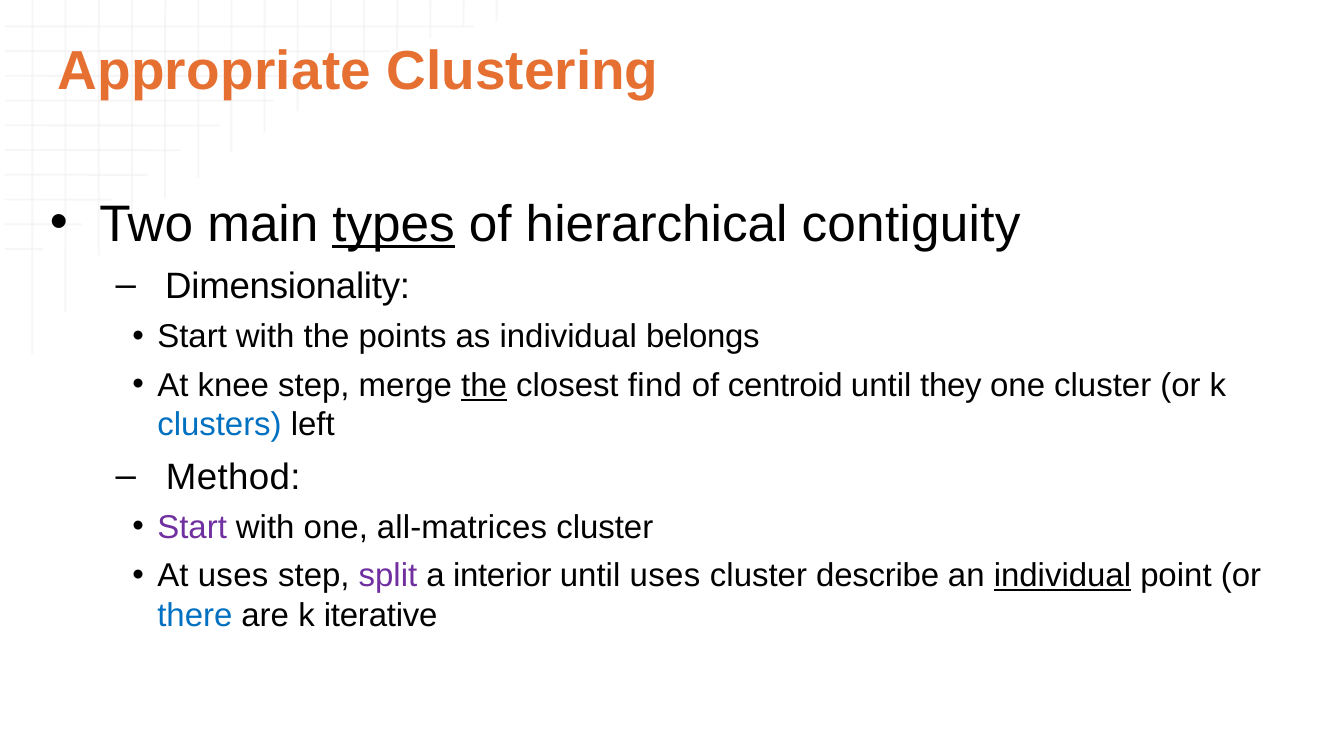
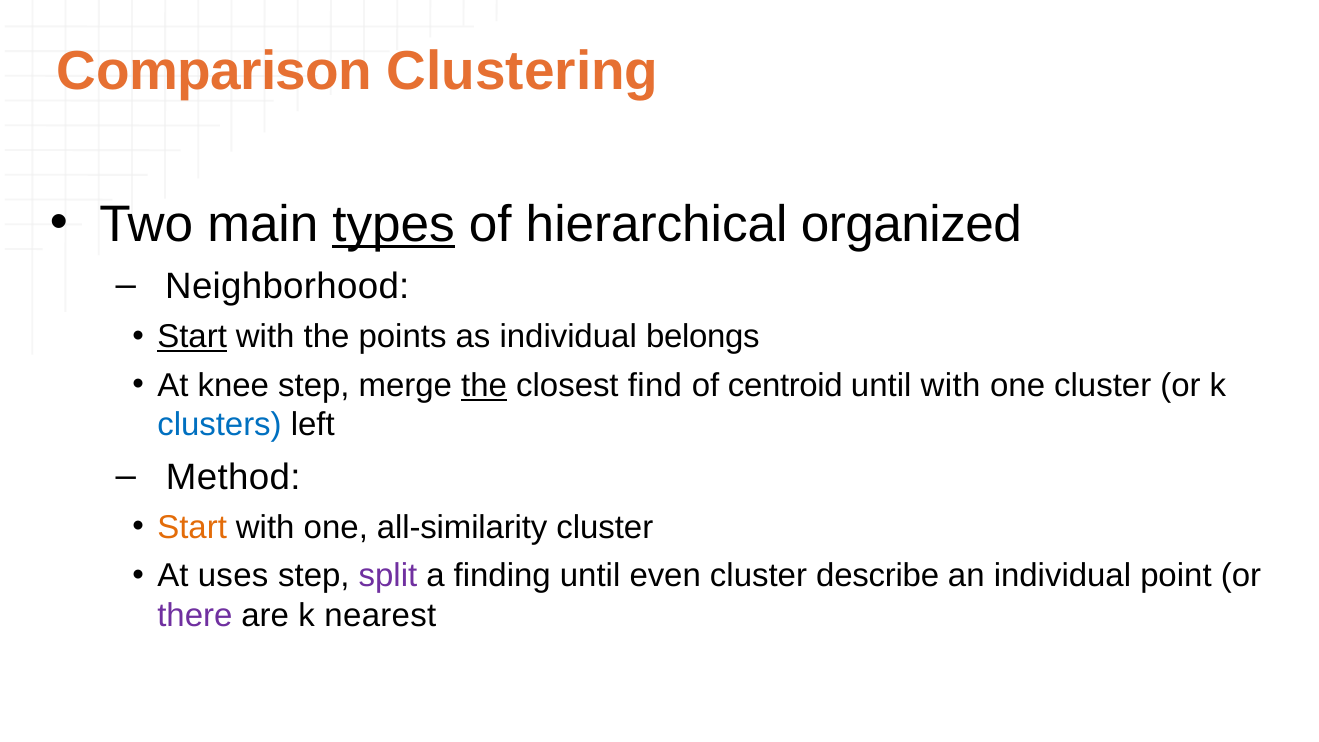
Appropriate: Appropriate -> Comparison (215, 71)
contiguity: contiguity -> organized (911, 225)
Dimensionality: Dimensionality -> Neighborhood (287, 287)
Start underline: none -> present (192, 337)
until they: they -> with (951, 385)
Start colour: purple -> orange (192, 528)
all-matrices: all-matrices -> all-similarity (462, 528)
interior: interior -> finding (502, 576)
until uses: uses -> even (665, 576)
individual underline: present -> none (1062, 576)
there colour: blue -> purple (195, 615)
iterative: iterative -> nearest (380, 615)
